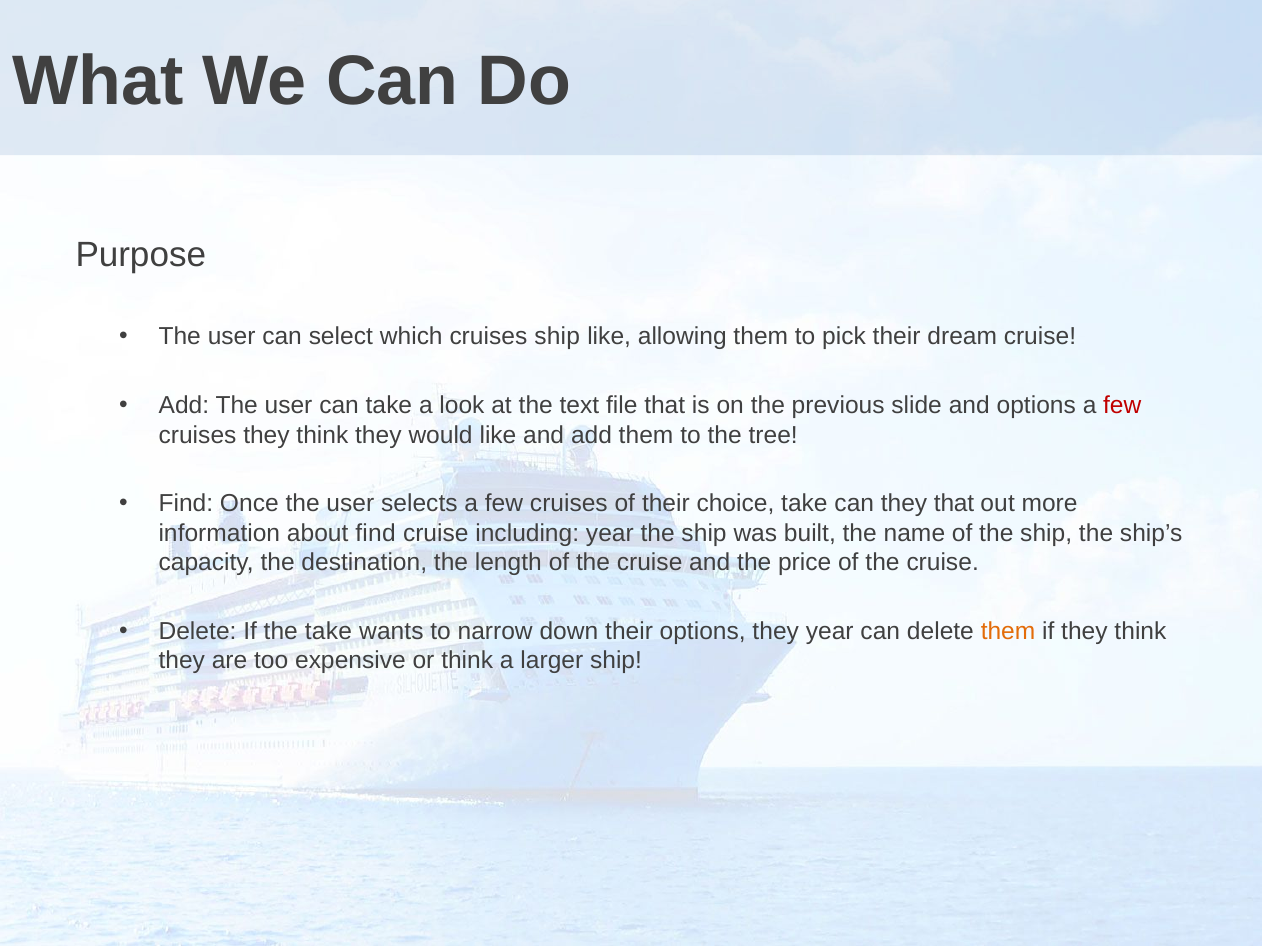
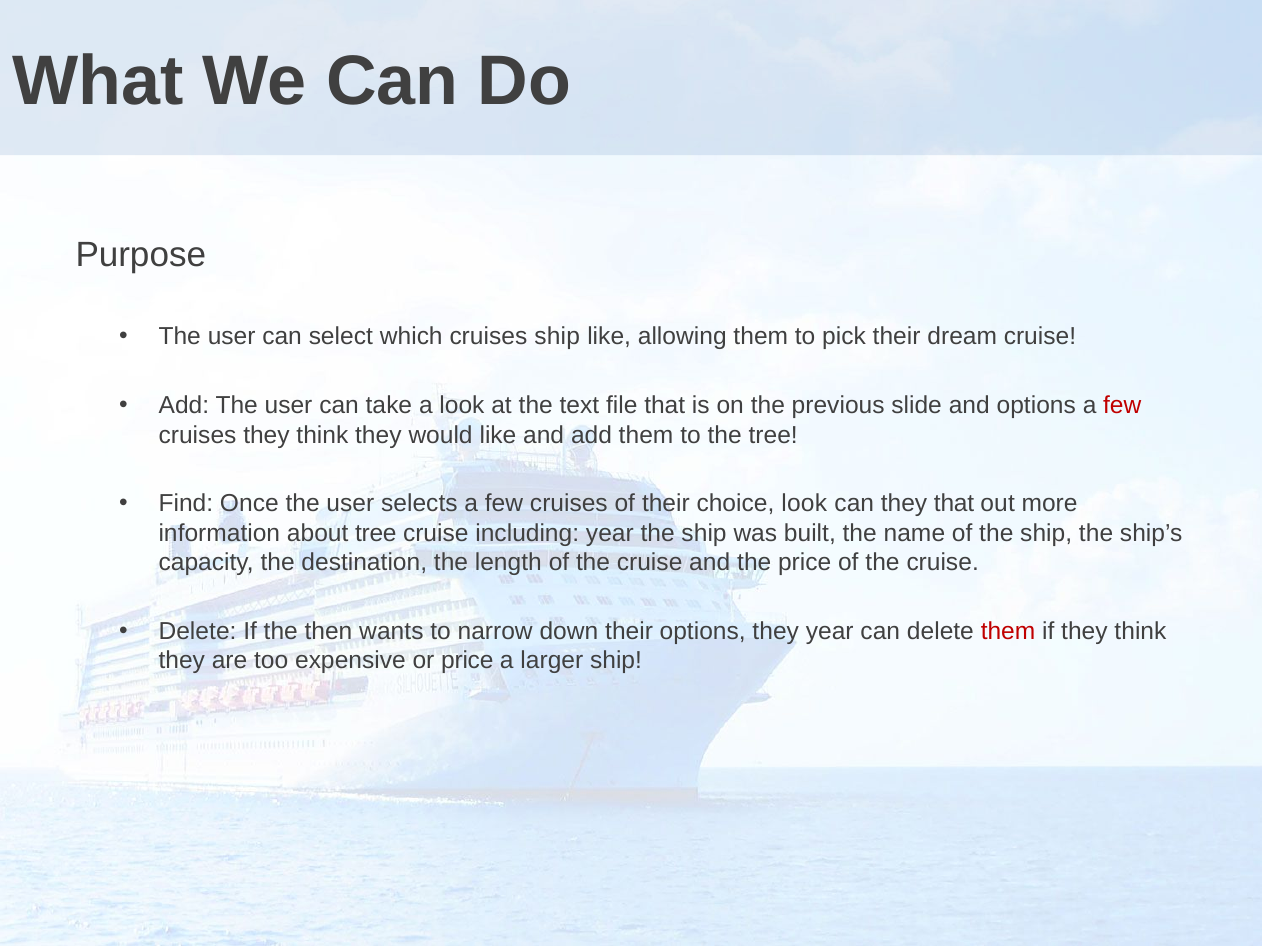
choice take: take -> look (804, 504)
about find: find -> tree (376, 533)
the take: take -> then (328, 632)
them colour: orange -> red (1008, 632)
or think: think -> price (467, 661)
